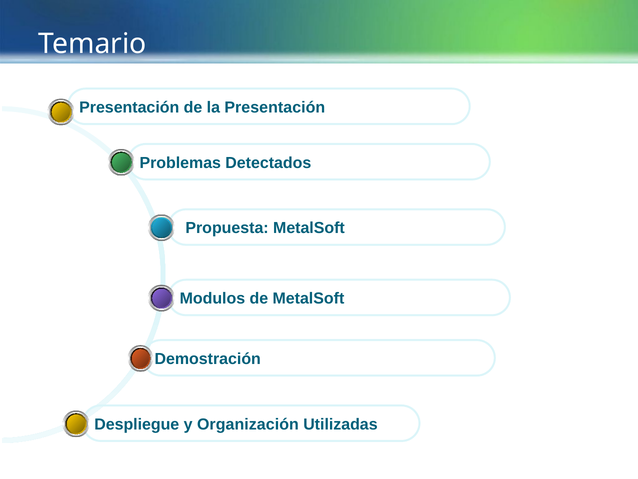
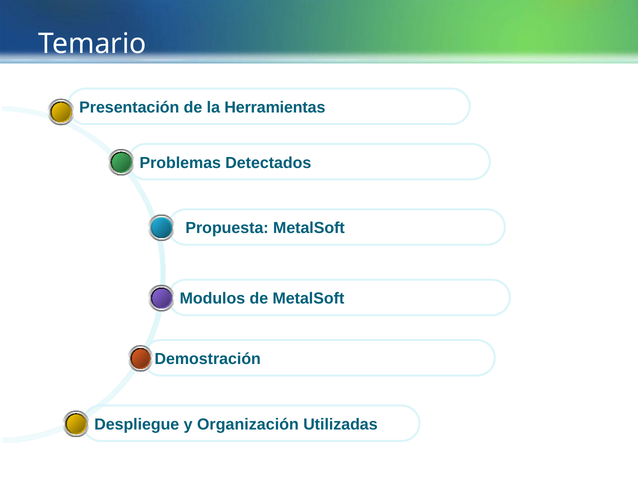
la Presentación: Presentación -> Herramientas (275, 107)
